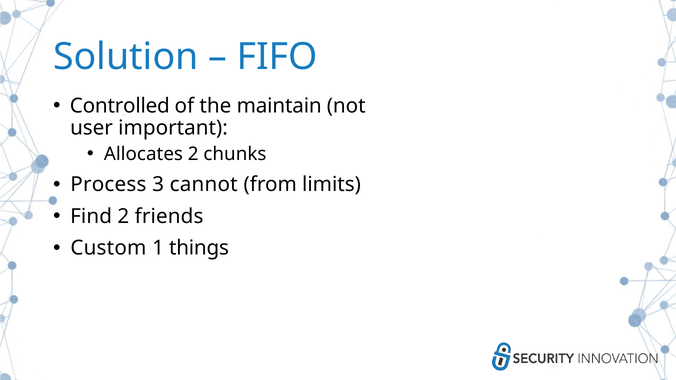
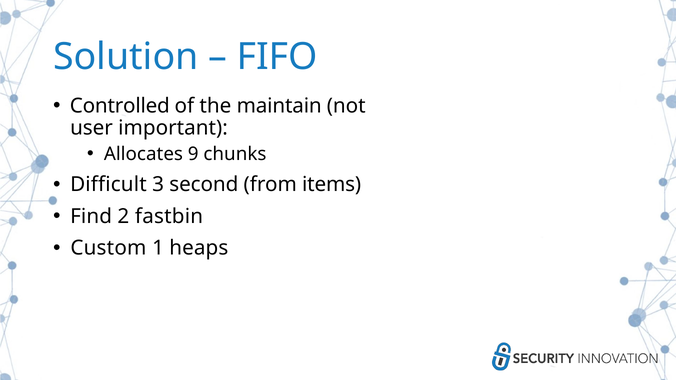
Allocates 2: 2 -> 9 (193, 154)
Process: Process -> Difficult (108, 185)
cannot: cannot -> second (204, 185)
limits: limits -> items (332, 185)
friends: friends -> fastbin (169, 216)
things: things -> heaps (199, 248)
